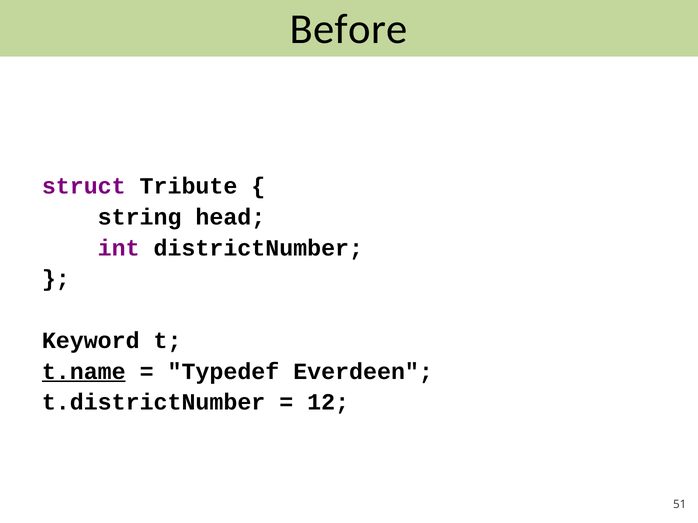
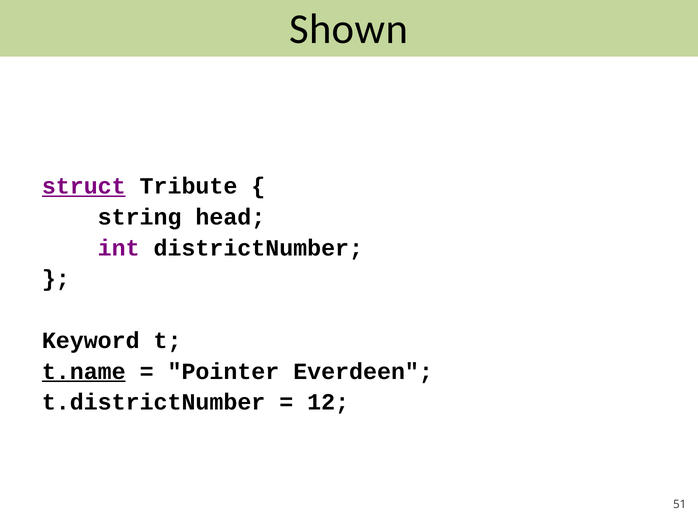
Before: Before -> Shown (349, 29)
struct underline: none -> present (84, 186)
Typedef: Typedef -> Pointer (223, 372)
